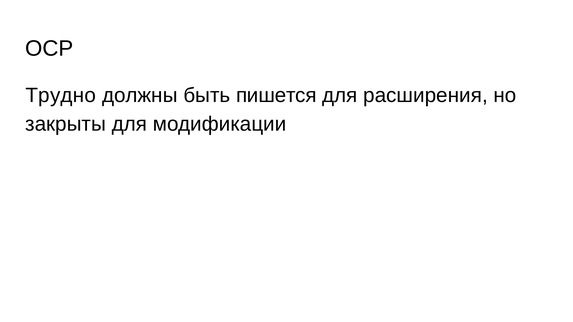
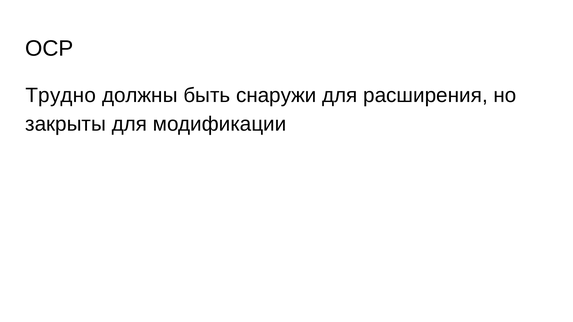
пишется: пишется -> снаружи (276, 96)
